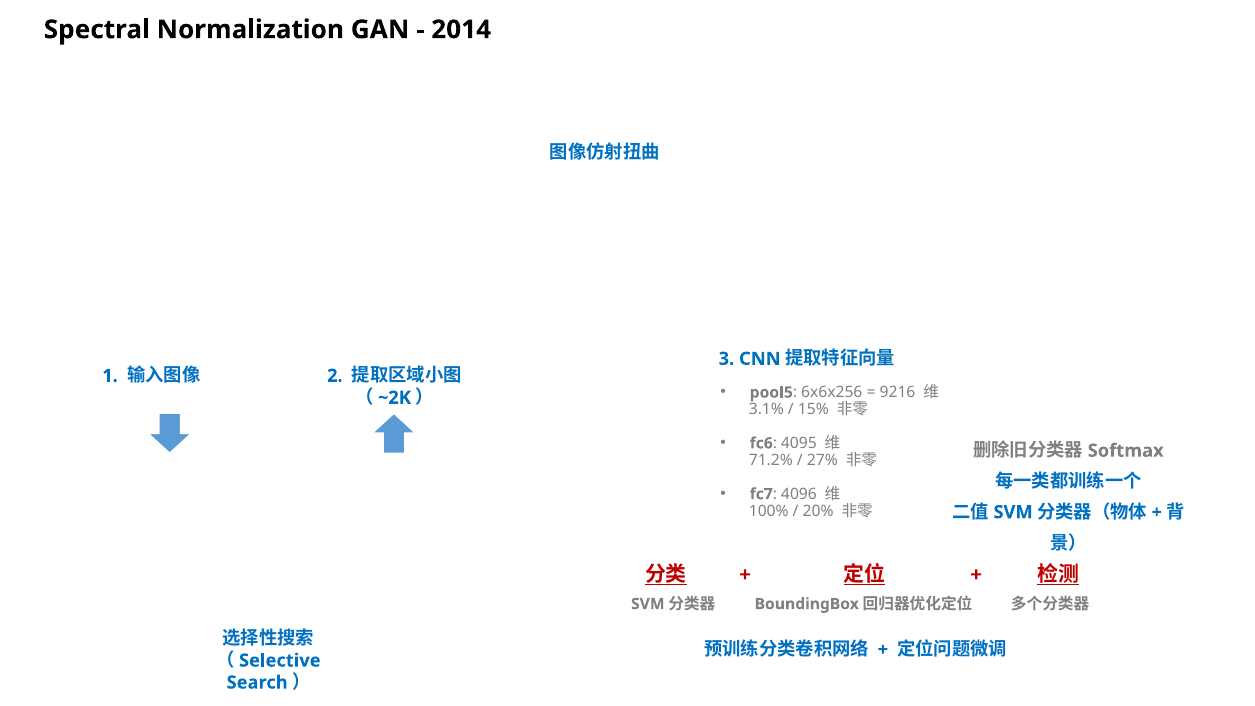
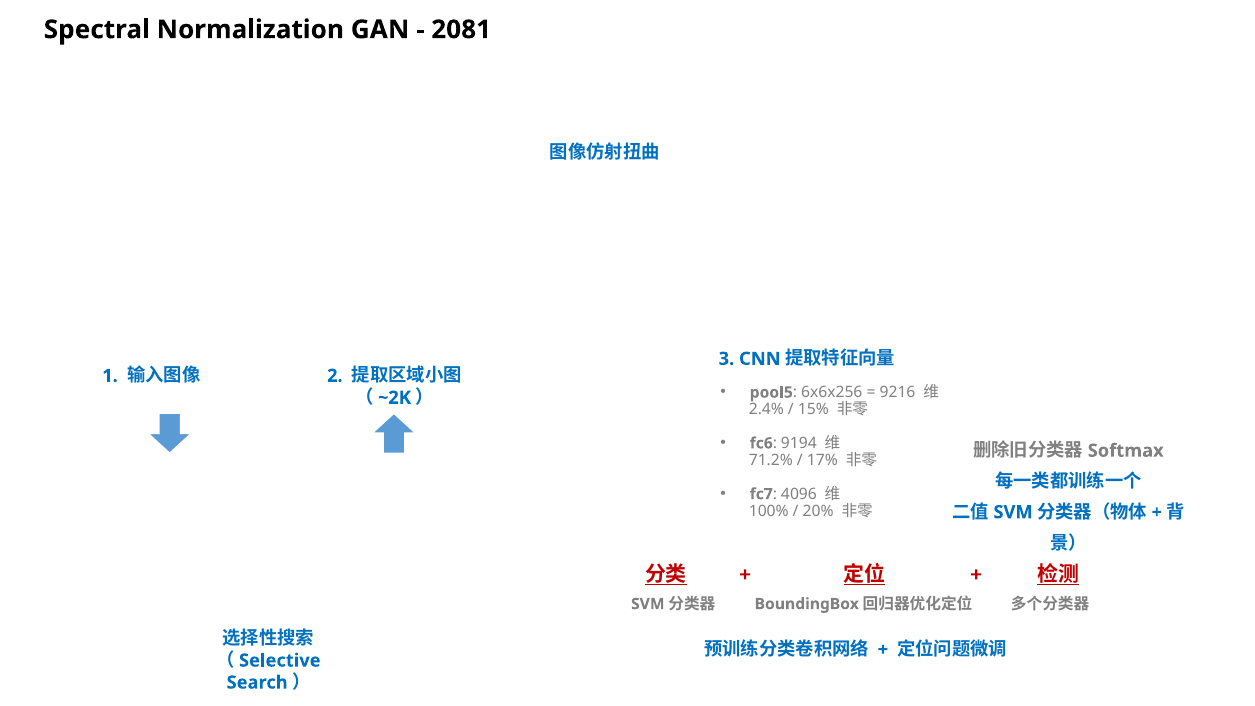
2014: 2014 -> 2081 (461, 30)
3.1%: 3.1% -> 2.4% (766, 409)
4095: 4095 -> 9194 (799, 443)
27%: 27% -> 17% (822, 460)
